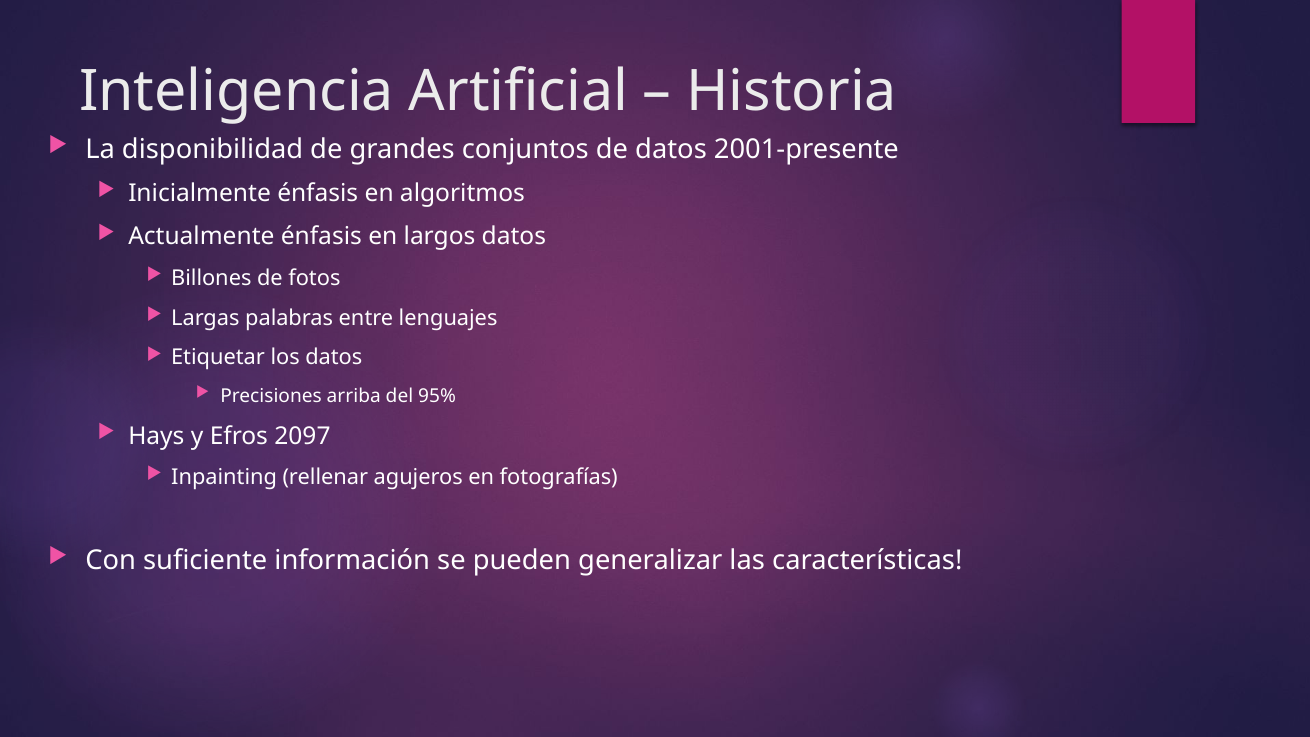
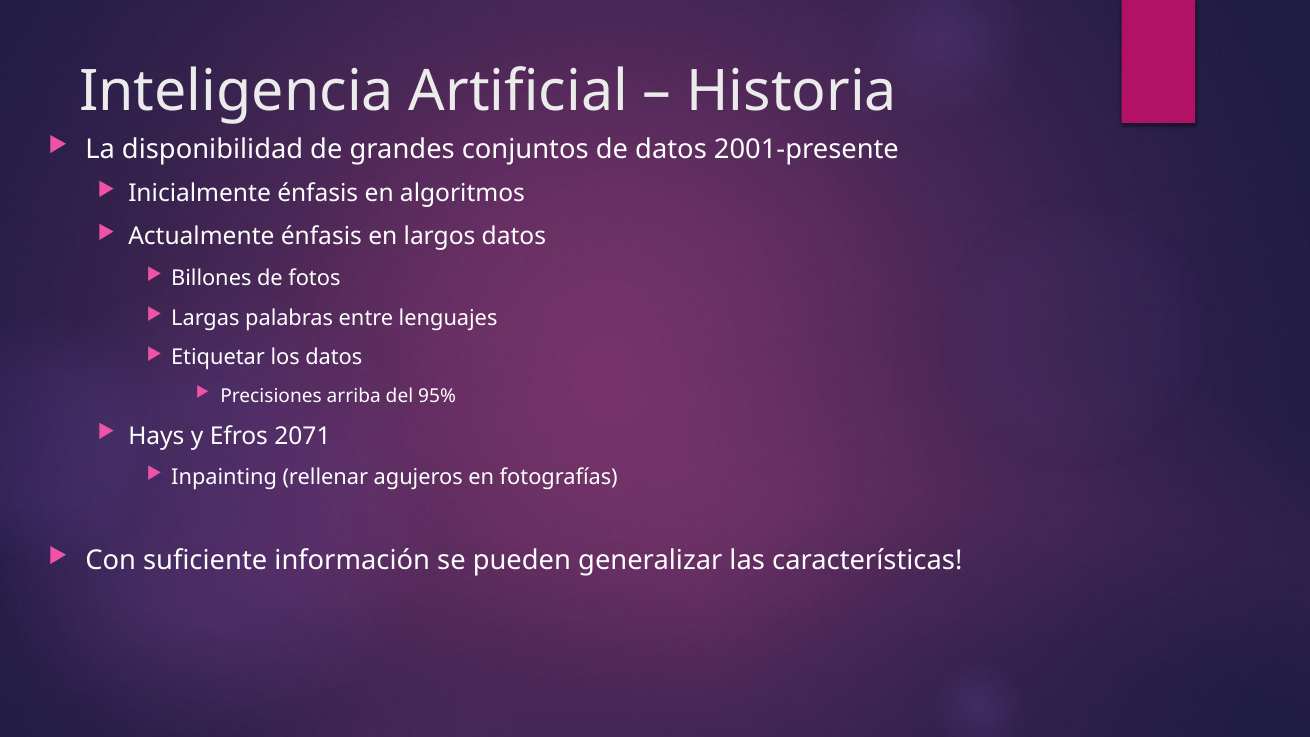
2097: 2097 -> 2071 (302, 436)
